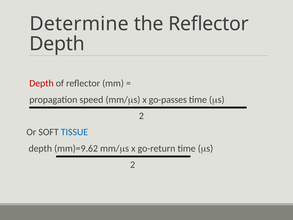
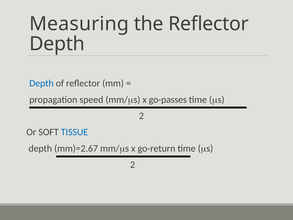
Determine: Determine -> Measuring (79, 24)
Depth colour: red -> blue (41, 83)
mm)=9.62: mm)=9.62 -> mm)=2.67 (76, 148)
